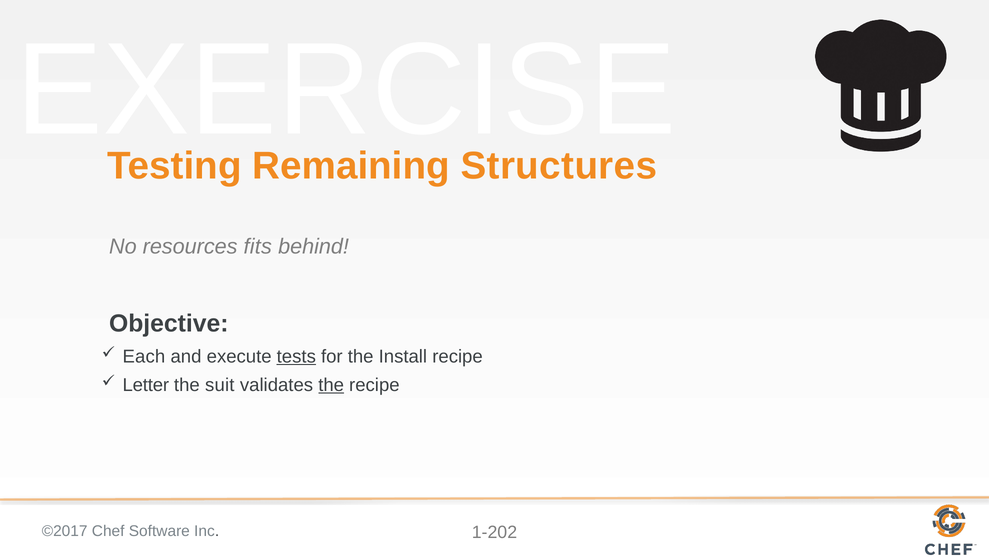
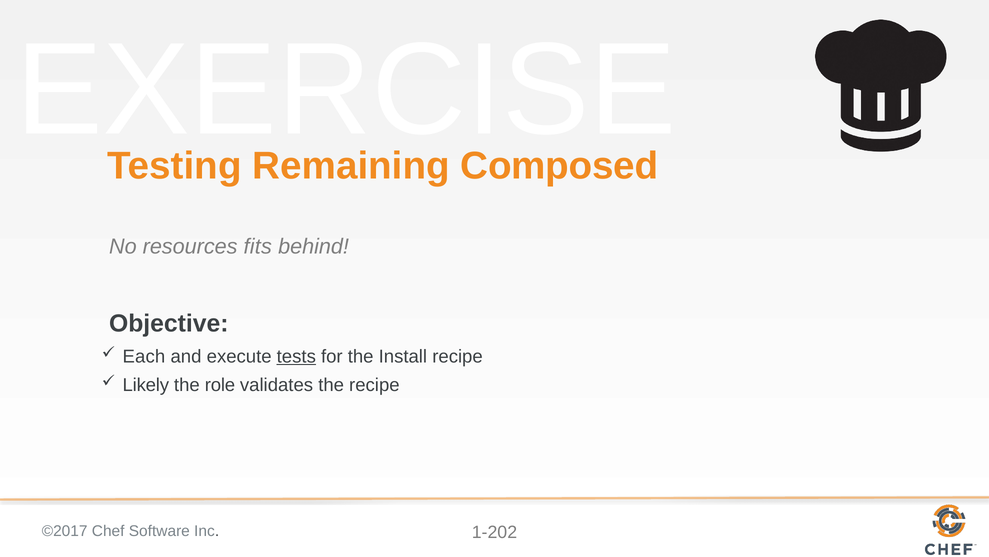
Structures: Structures -> Composed (559, 166)
Letter: Letter -> Likely (146, 385)
suit: suit -> role (220, 385)
the underline: present -> none (331, 385)
